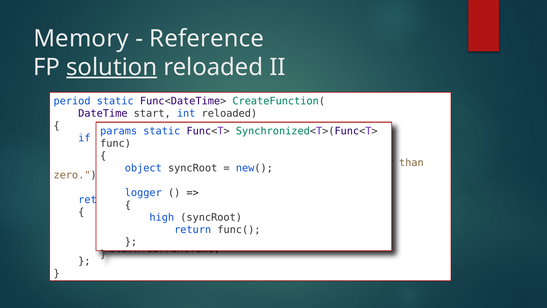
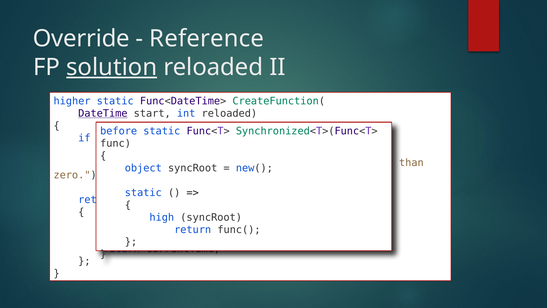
Memory: Memory -> Override (81, 38)
period: period -> higher (72, 101)
DateTime underline: none -> present (103, 113)
params: params -> before (119, 131)
logger: logger -> static (143, 192)
